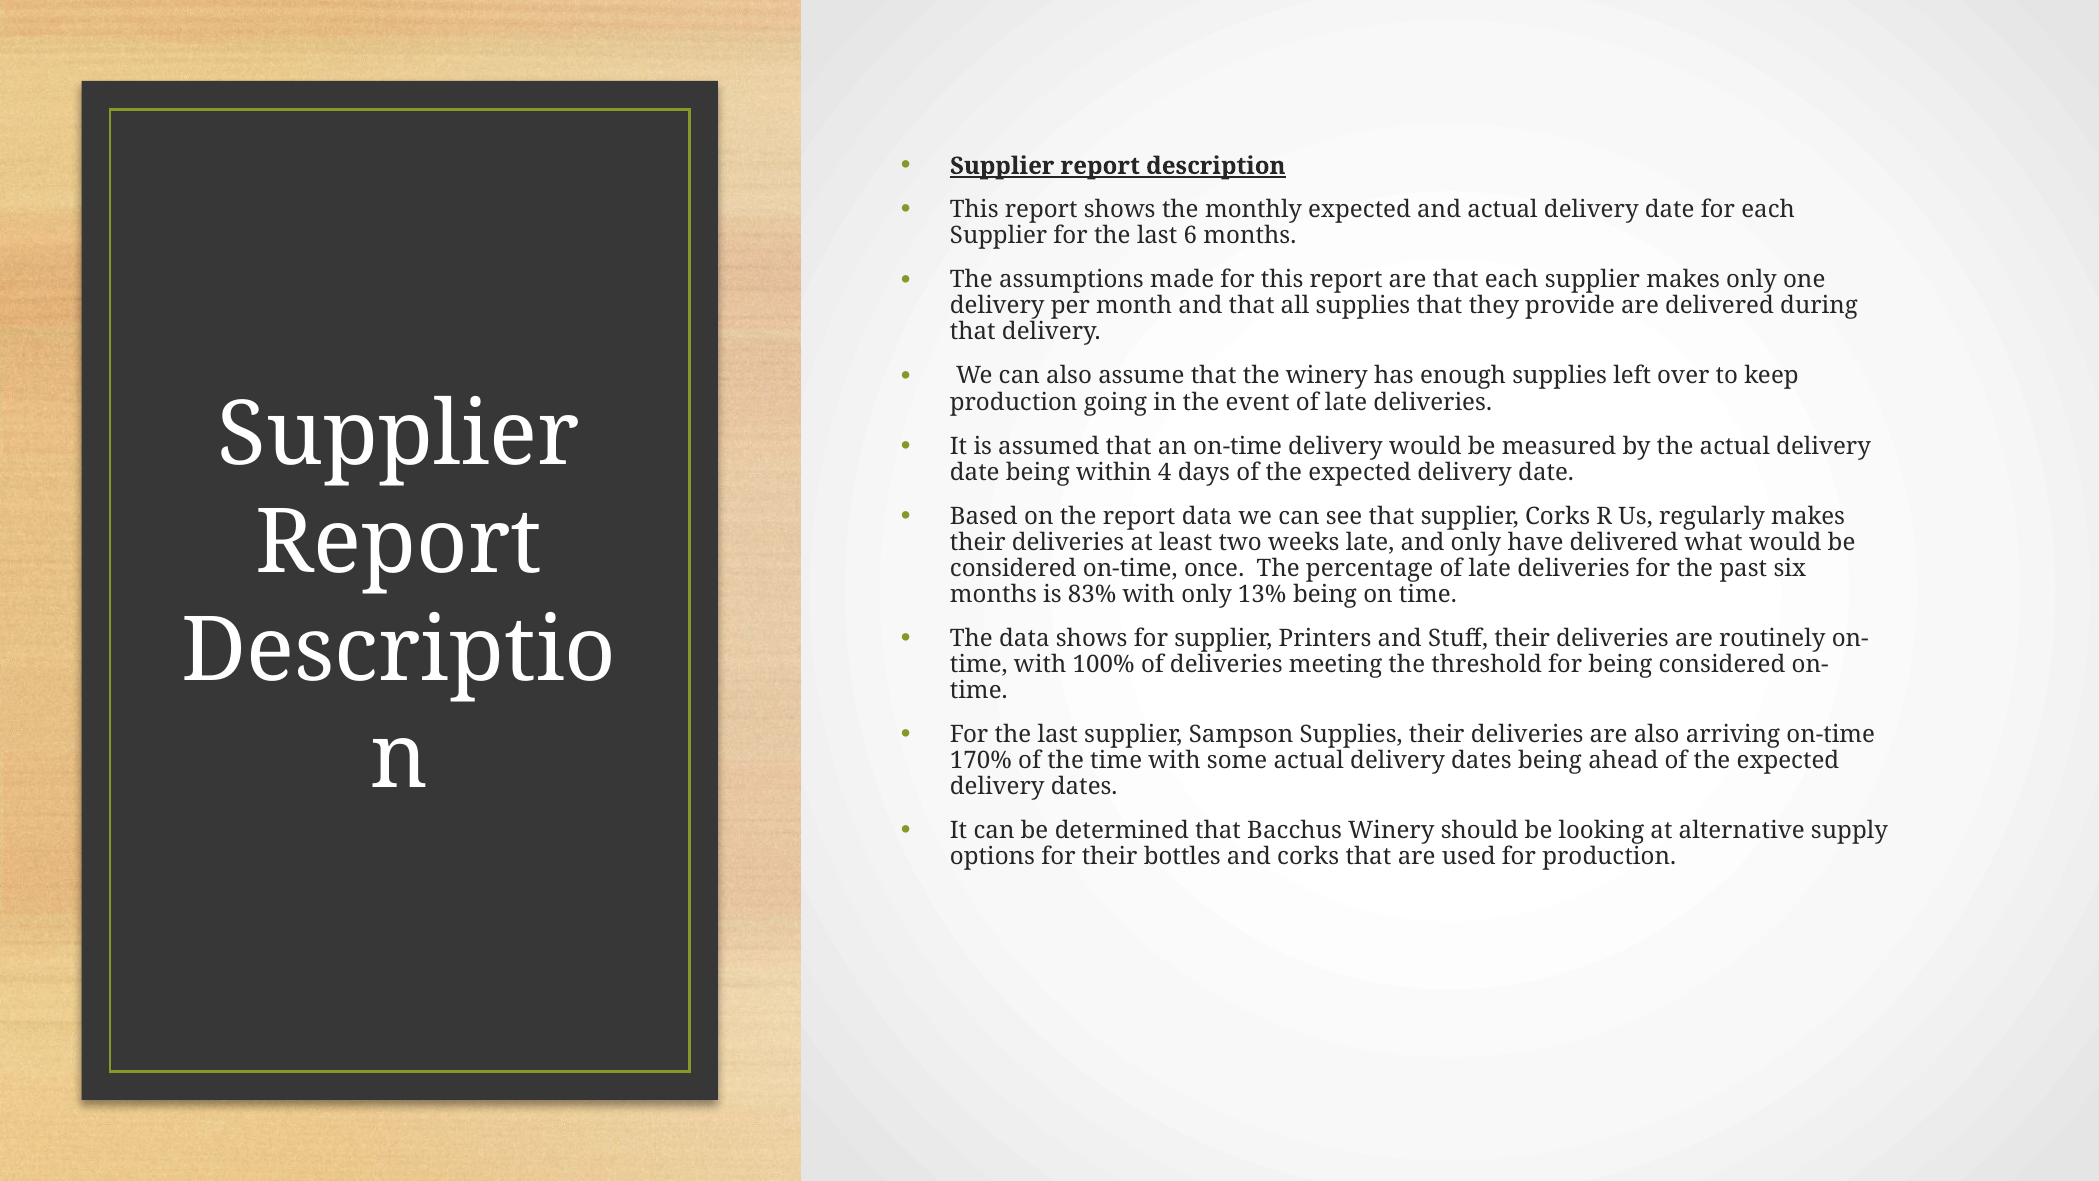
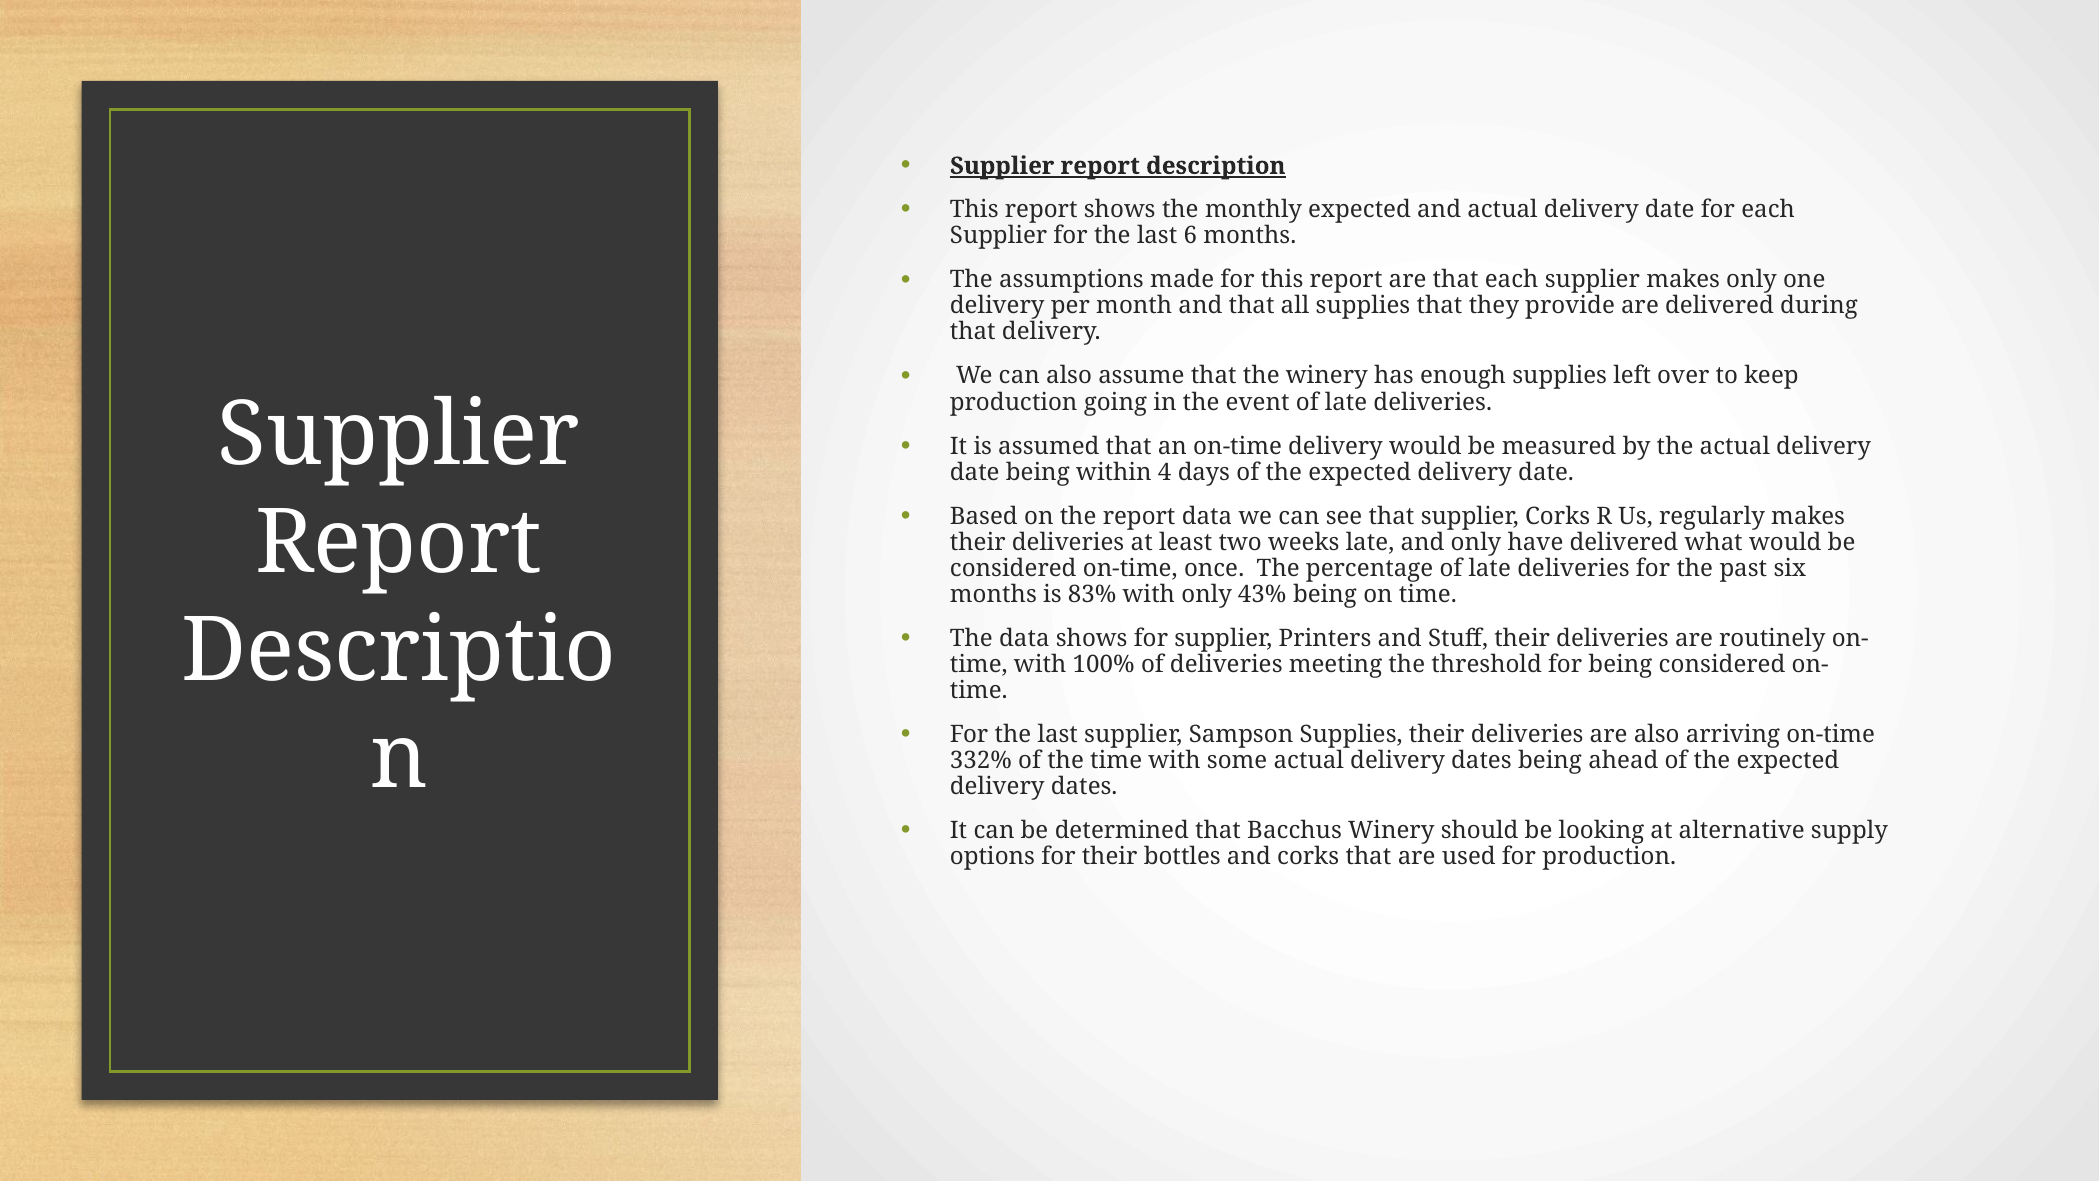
13%: 13% -> 43% (1262, 594)
170%: 170% -> 332% (981, 760)
